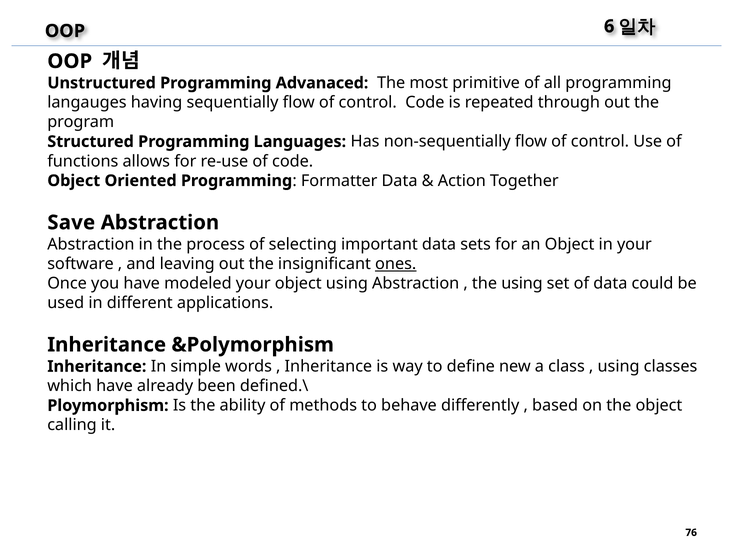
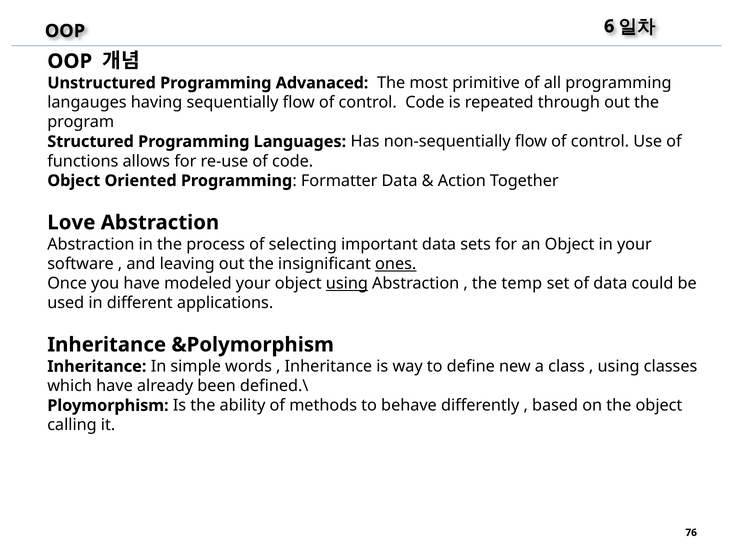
Save: Save -> Love (71, 222)
using underline: none -> present (347, 283)
the using: using -> temp (522, 283)
